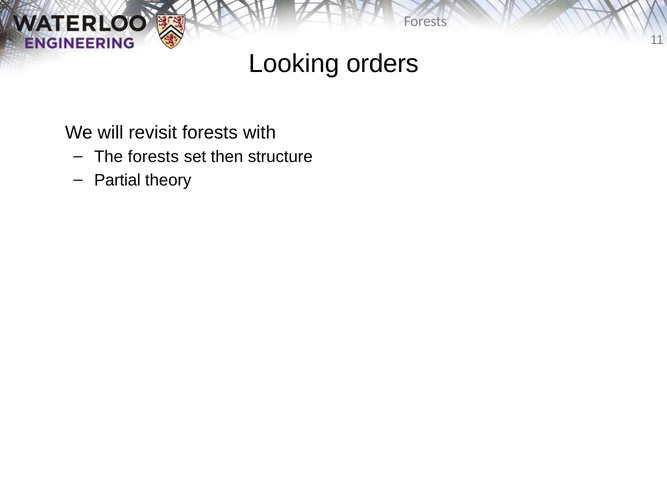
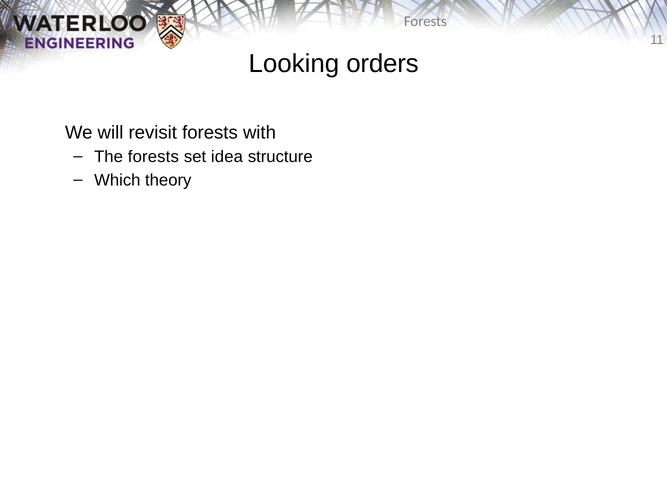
then: then -> idea (227, 157)
Partial: Partial -> Which (117, 180)
